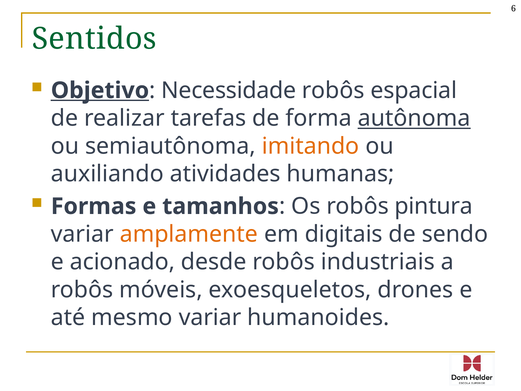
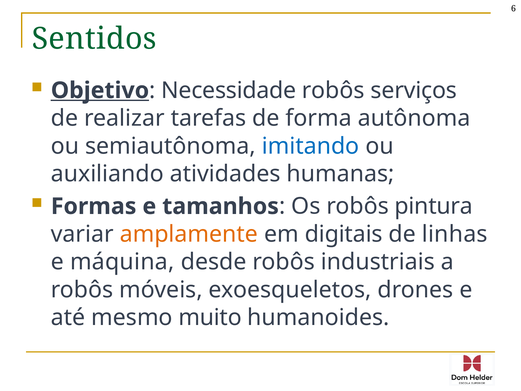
espacial: espacial -> serviços (414, 90)
autônoma underline: present -> none (414, 118)
imitando colour: orange -> blue (311, 146)
sendo: sendo -> linhas (455, 234)
acionado: acionado -> máquina (122, 262)
mesmo variar: variar -> muito (210, 317)
